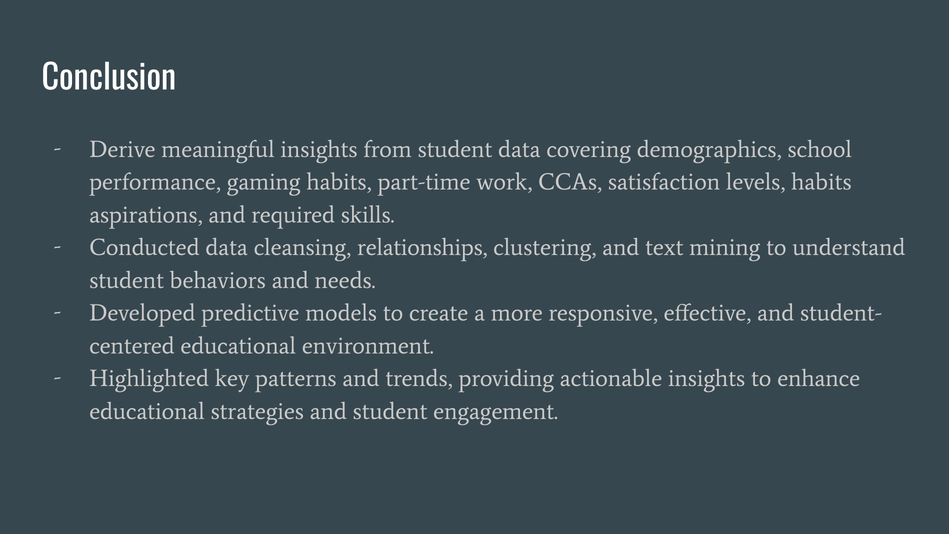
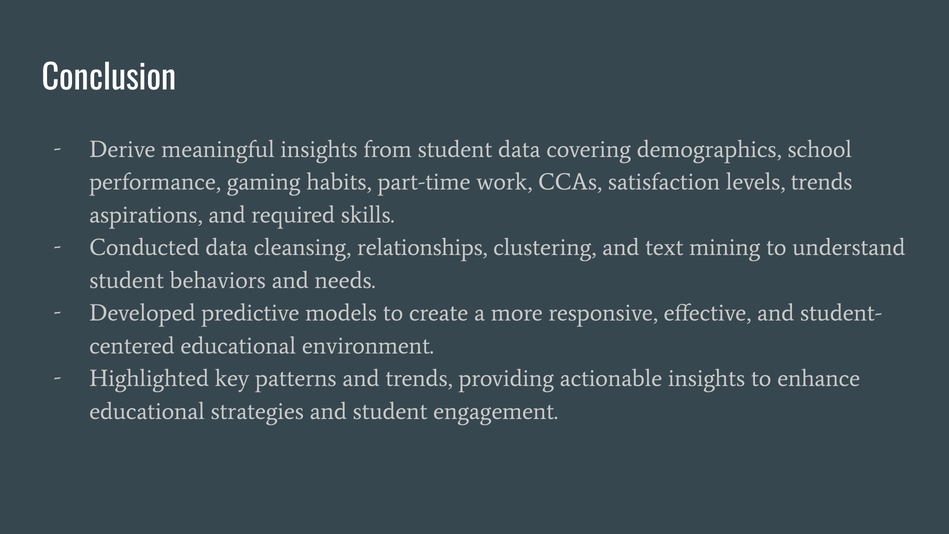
levels habits: habits -> trends (822, 182)
